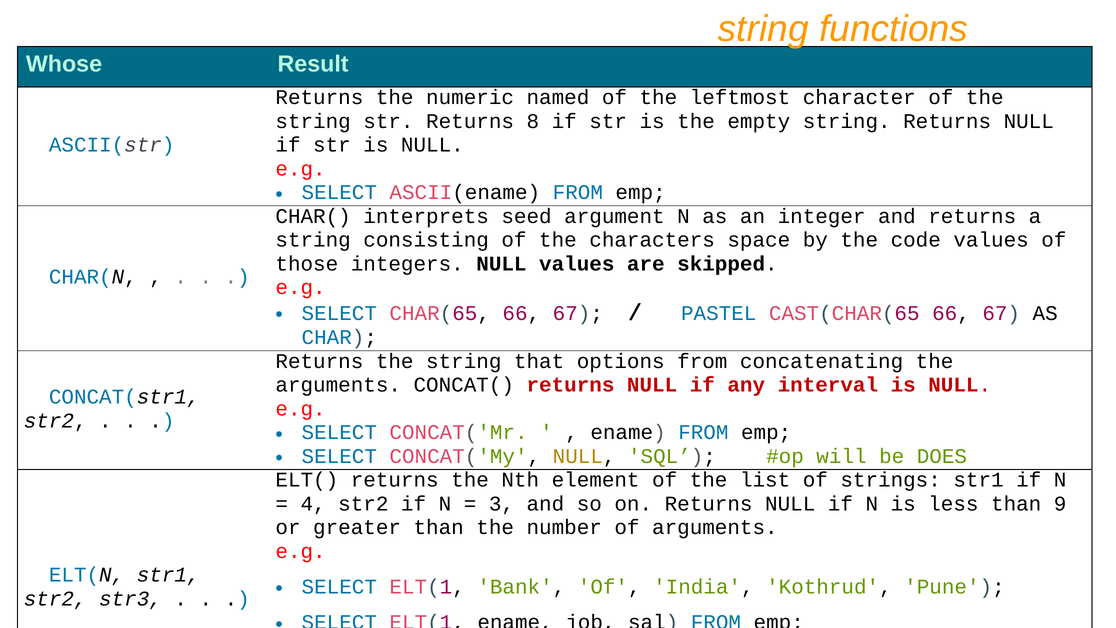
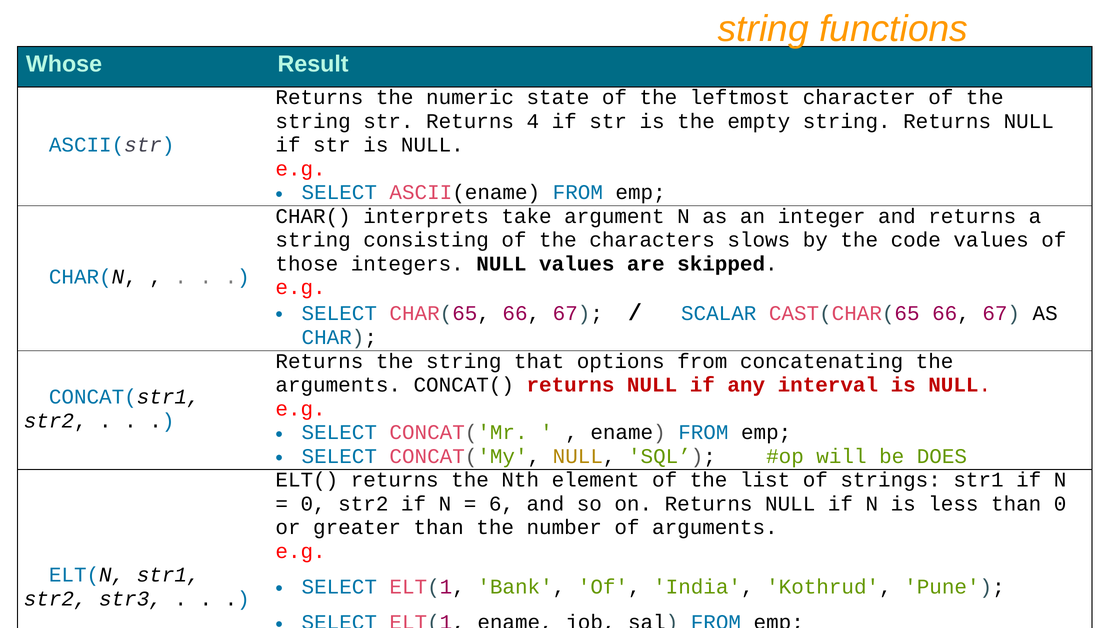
named: named -> state (558, 97)
8: 8 -> 4 (533, 121)
seed: seed -> take (527, 216)
space: space -> slows (759, 240)
PASTEL: PASTEL -> SCALAR (719, 313)
4: 4 -> 0 (313, 504)
3: 3 -> 6 (501, 504)
than 9: 9 -> 0 (1060, 504)
